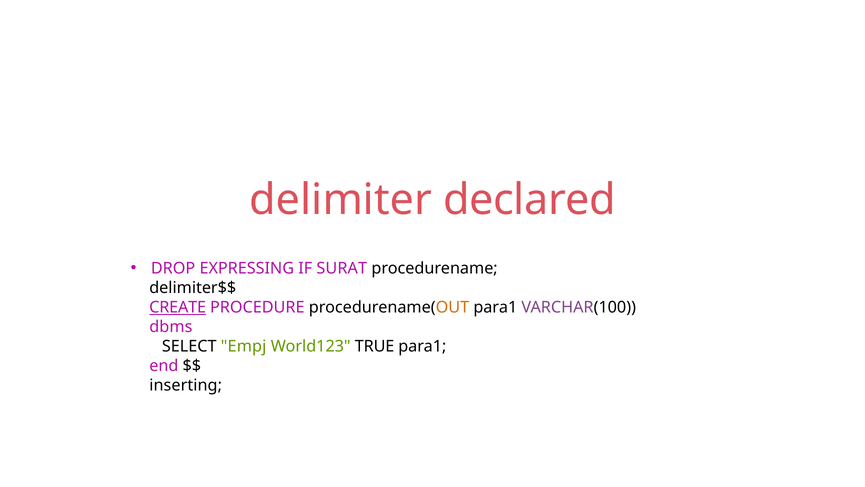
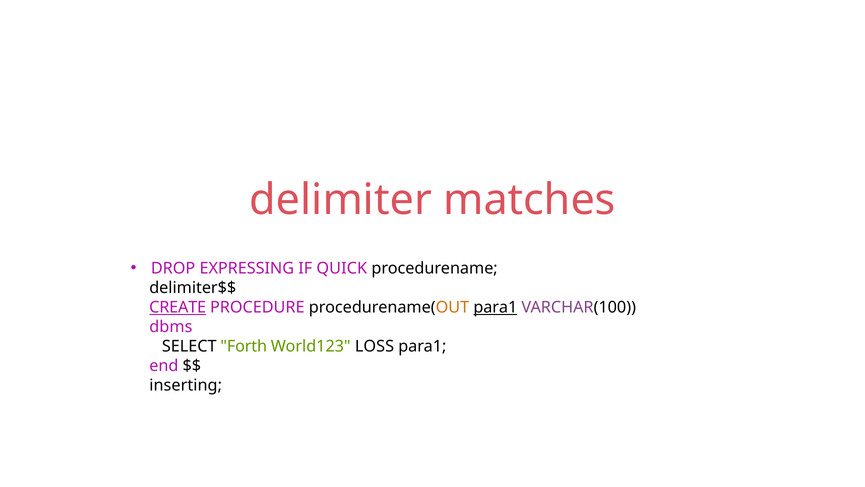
declared: declared -> matches (529, 200)
SURAT: SURAT -> QUICK (342, 268)
para1 underline: none -> present (495, 307)
Empj: Empj -> Forth (244, 346)
TRUE: TRUE -> LOSS (374, 346)
